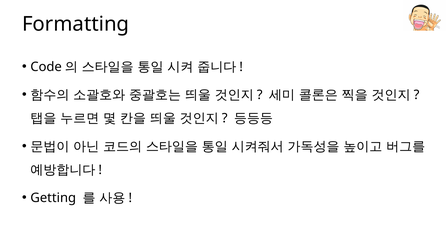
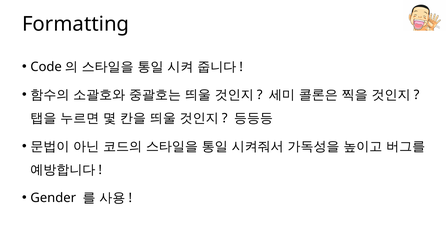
Getting: Getting -> Gender (53, 198)
